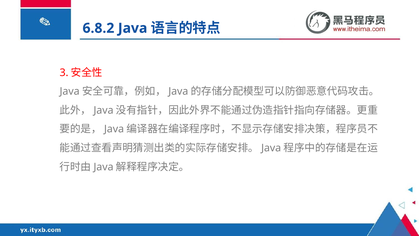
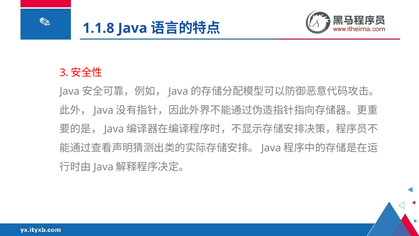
6.8.2: 6.8.2 -> 1.1.8 (98, 28)
